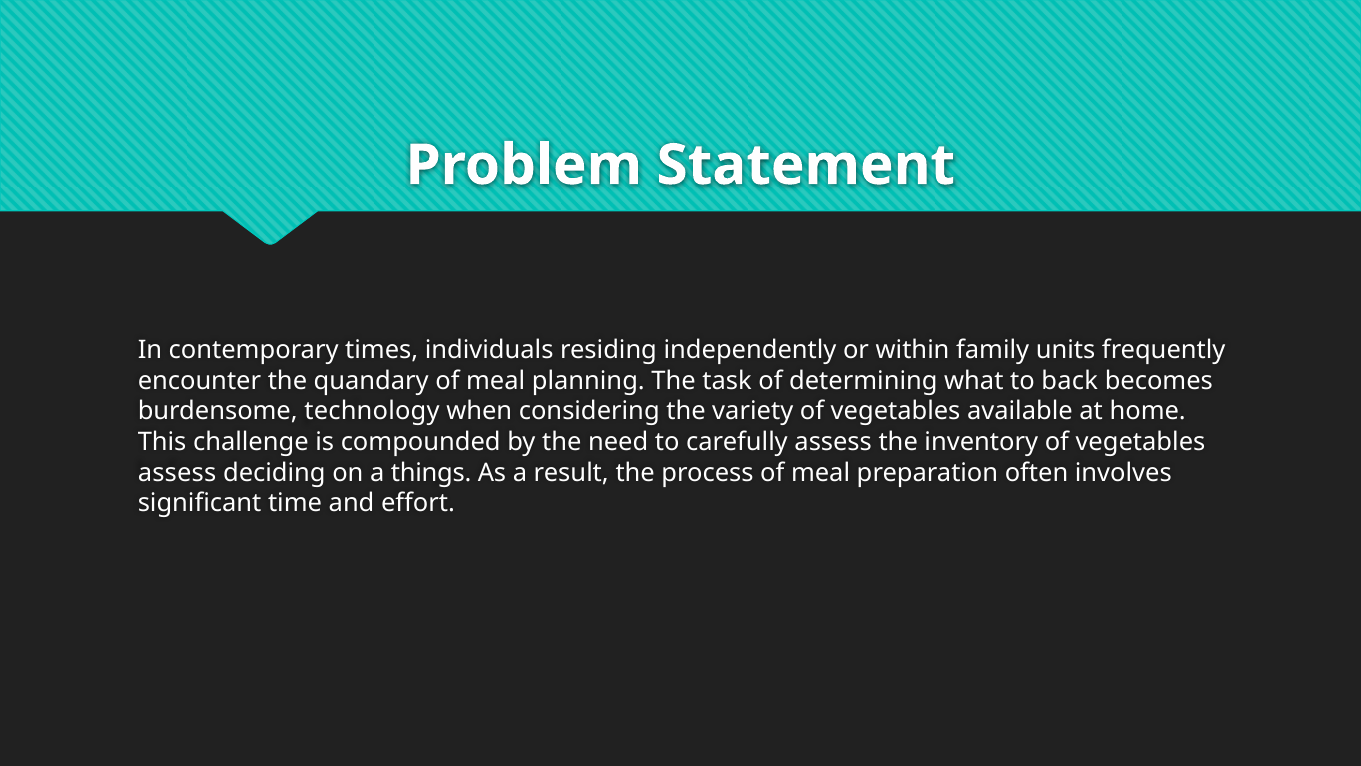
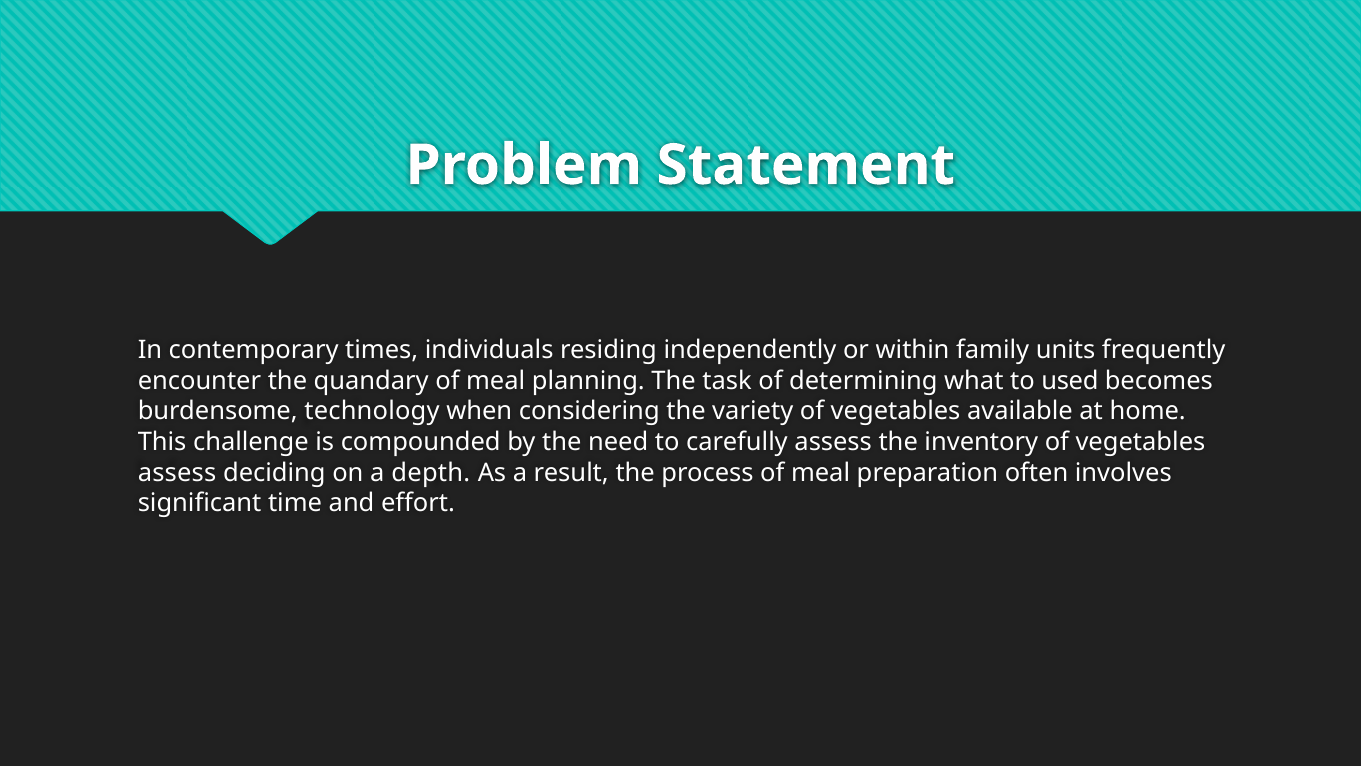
back: back -> used (1070, 380)
things: things -> depth (431, 472)
